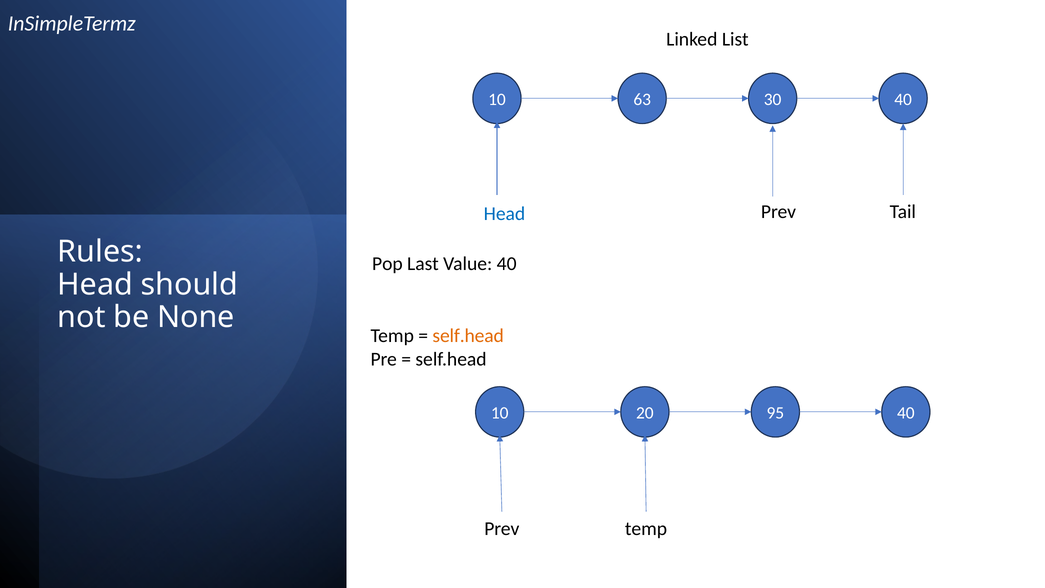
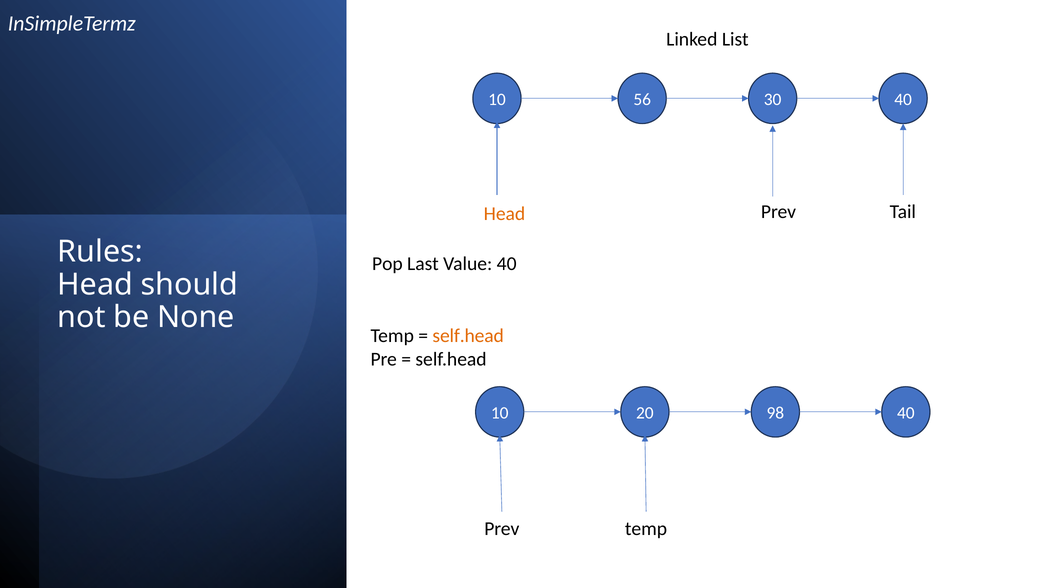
63: 63 -> 56 (642, 100)
Head colour: blue -> orange (504, 213)
95: 95 -> 98 (775, 413)
